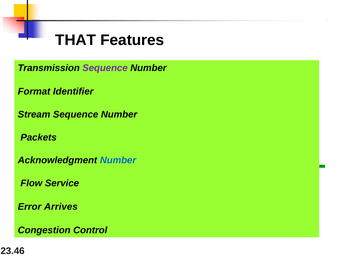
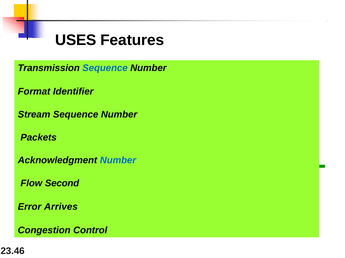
THAT: THAT -> USES (76, 40)
Sequence colour: purple -> blue (105, 68)
Service: Service -> Second (62, 184)
